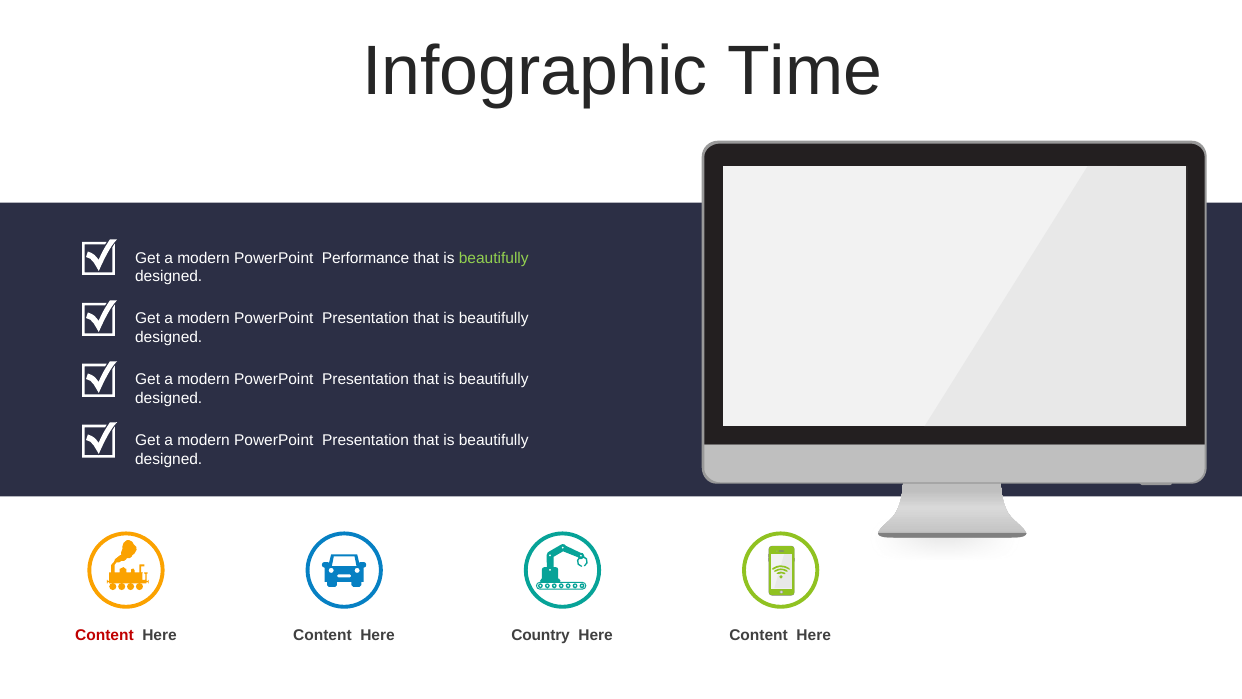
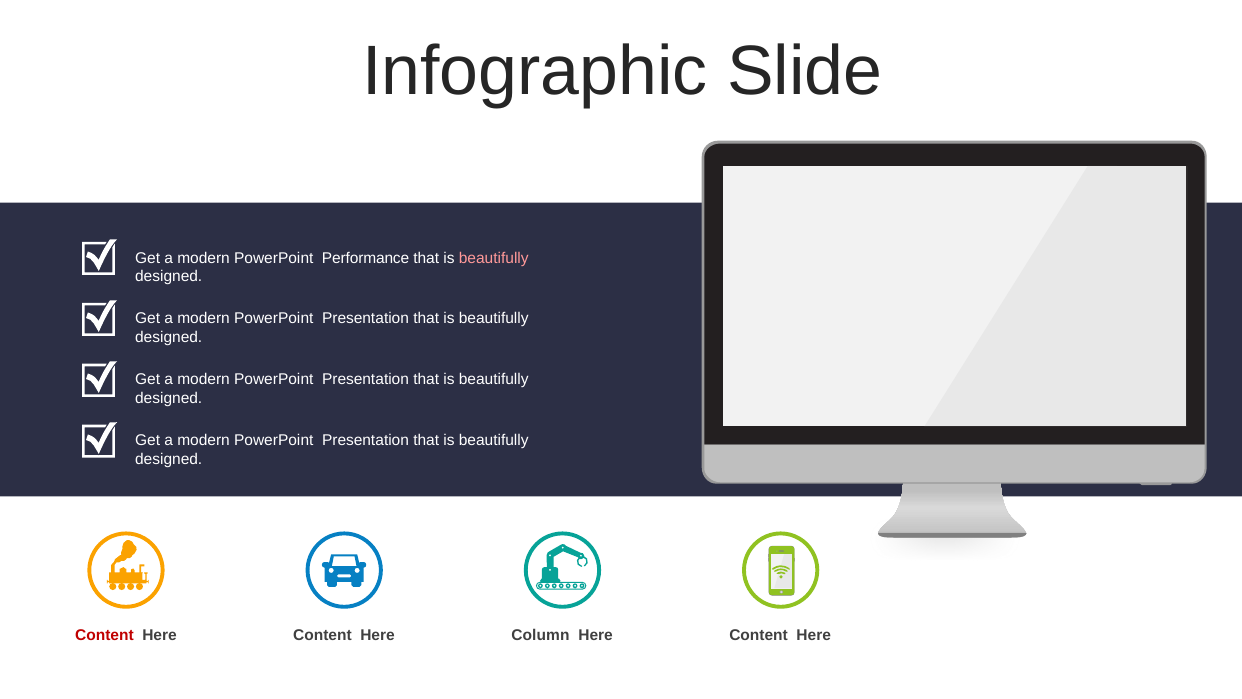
Time: Time -> Slide (805, 71)
beautifully colour: light green -> pink (494, 258)
Country: Country -> Column (540, 635)
